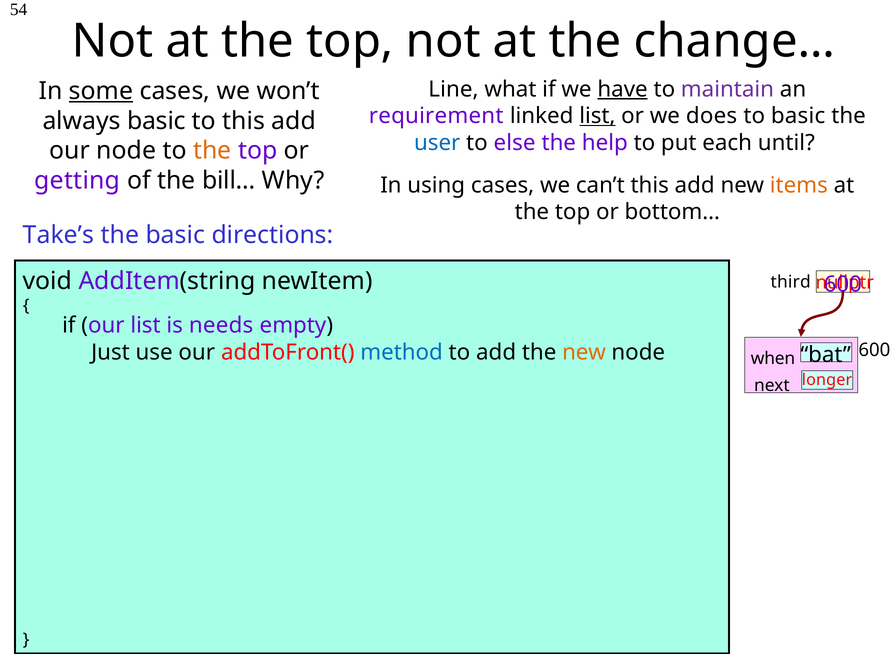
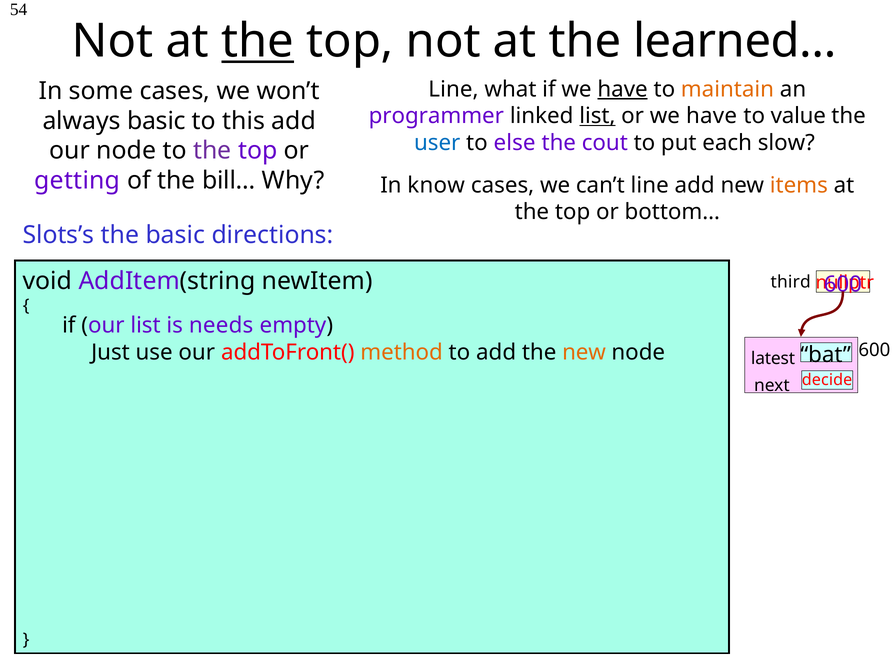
the underline: none -> present (258, 41)
change…: change… -> learned… (735, 41)
maintain colour: purple -> orange (727, 89)
some underline: present -> none (101, 91)
requirement: requirement -> programmer (436, 116)
or we does: does -> have (712, 116)
to basic: basic -> value (798, 116)
help: help -> cout (605, 143)
until: until -> slow (786, 143)
the colour: orange -> purple (212, 151)
using: using -> know (436, 185)
can’t this: this -> line (650, 185)
Take’s: Take’s -> Slots’s (59, 235)
method colour: blue -> orange (402, 353)
when: when -> latest (773, 359)
longer: longer -> decide (827, 380)
